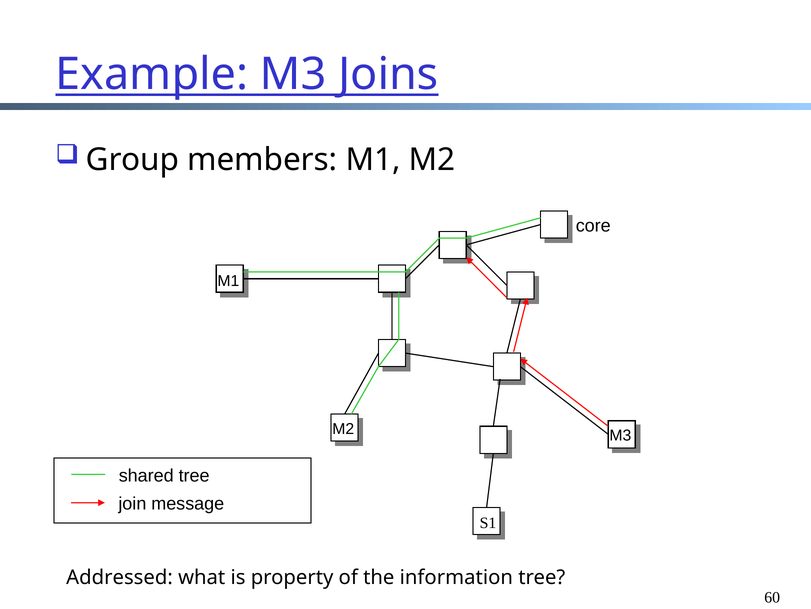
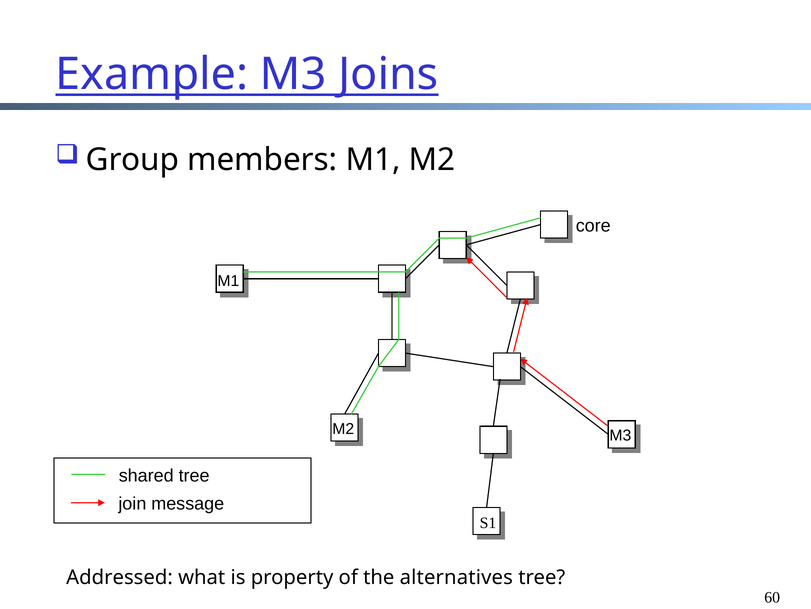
information: information -> alternatives (456, 577)
